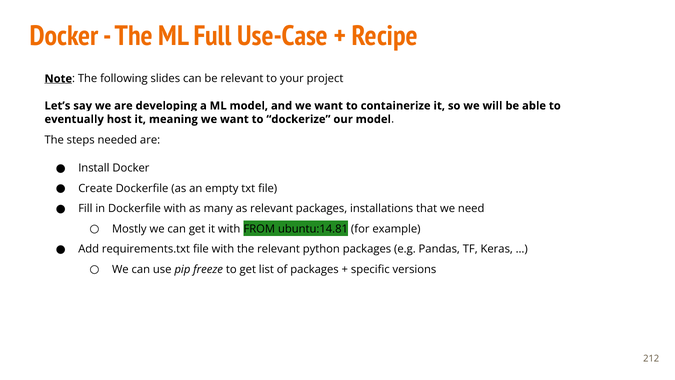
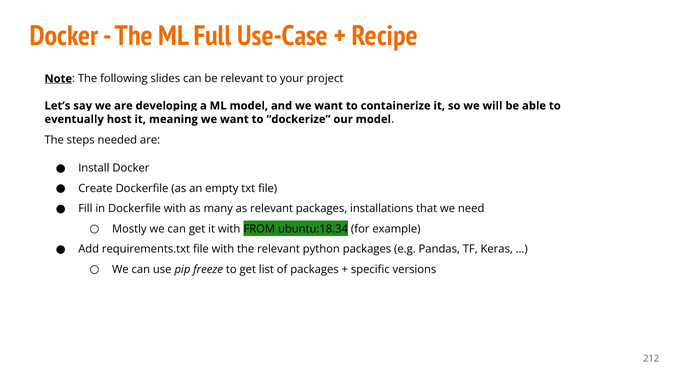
ubuntu:14.81: ubuntu:14.81 -> ubuntu:18.34 (313, 229)
